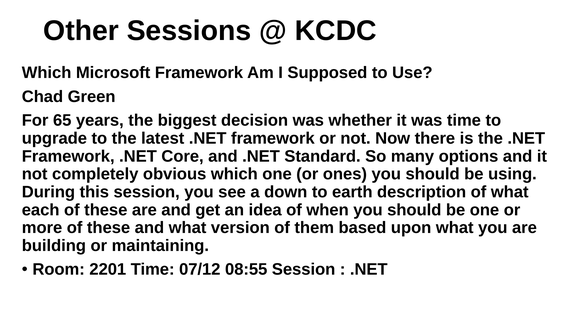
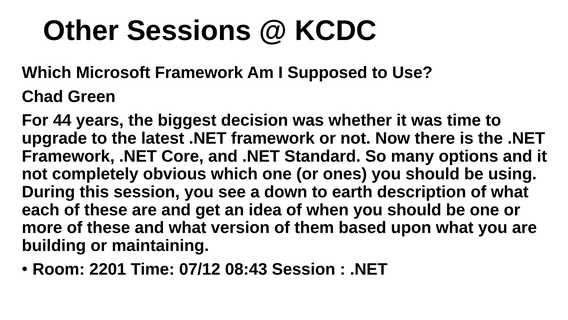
65: 65 -> 44 (62, 120)
08:55: 08:55 -> 08:43 (246, 269)
